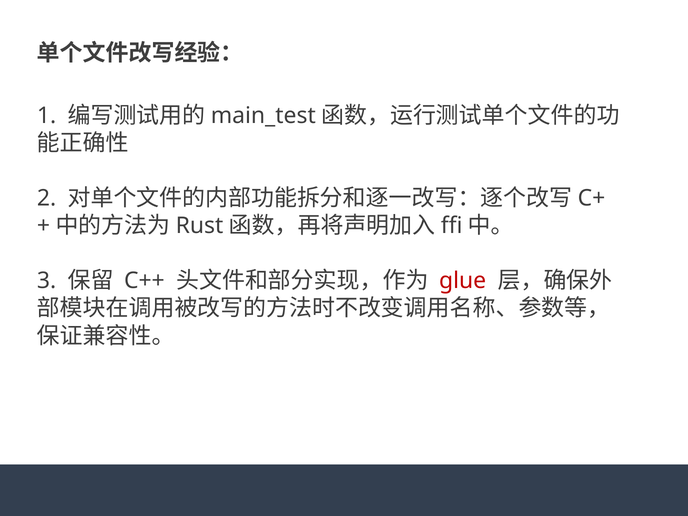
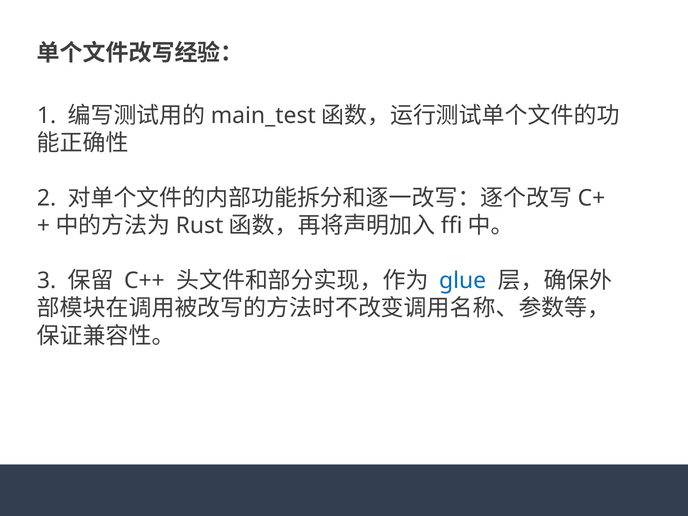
glue colour: red -> blue (463, 281)
